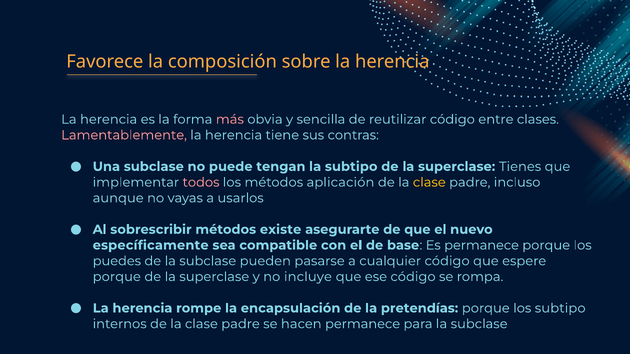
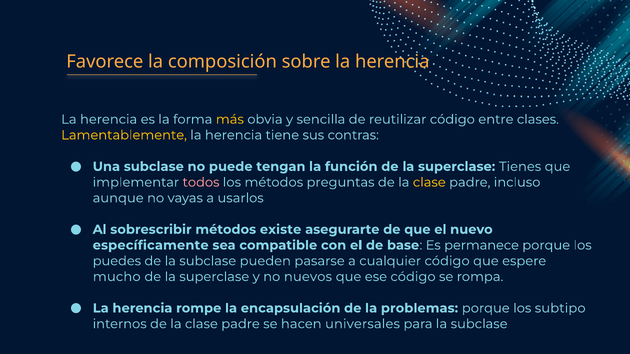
más colour: pink -> yellow (230, 119)
Lamentablemente colour: pink -> yellow (124, 135)
la subtipo: subtipo -> función (351, 167)
aplicación: aplicación -> preguntas (341, 182)
porque: porque -> mucho (117, 277)
incluye: incluye -> nuevos (308, 277)
pretendías: pretendías -> problemas (419, 308)
hacen permanece: permanece -> universales (362, 324)
